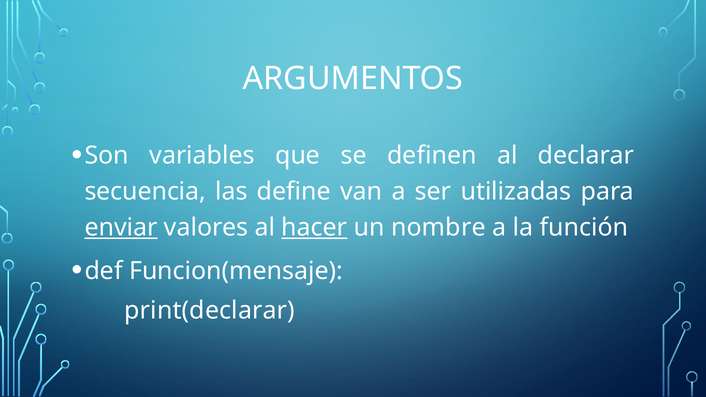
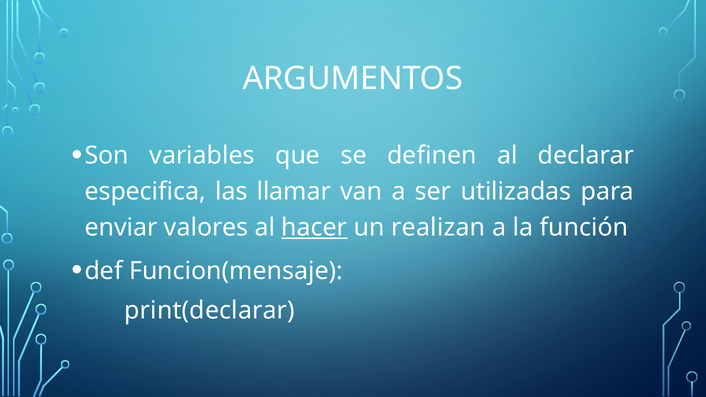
secuencia: secuencia -> especifica (145, 192)
define: define -> llamar (294, 192)
enviar underline: present -> none (121, 228)
nombre: nombre -> realizan (438, 228)
